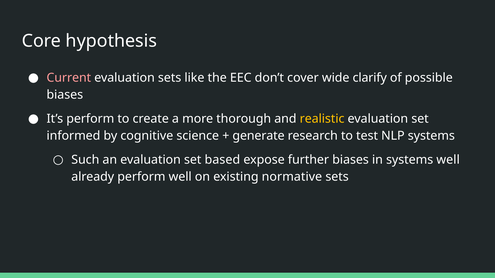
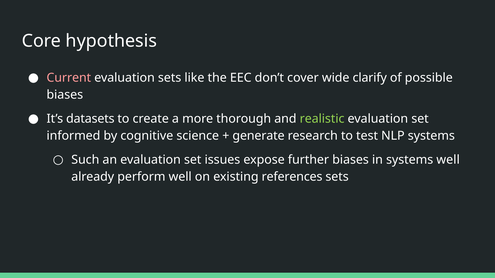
It’s perform: perform -> datasets (90, 119)
realistic colour: yellow -> light green (322, 119)
based: based -> issues (222, 160)
normative: normative -> references (292, 177)
